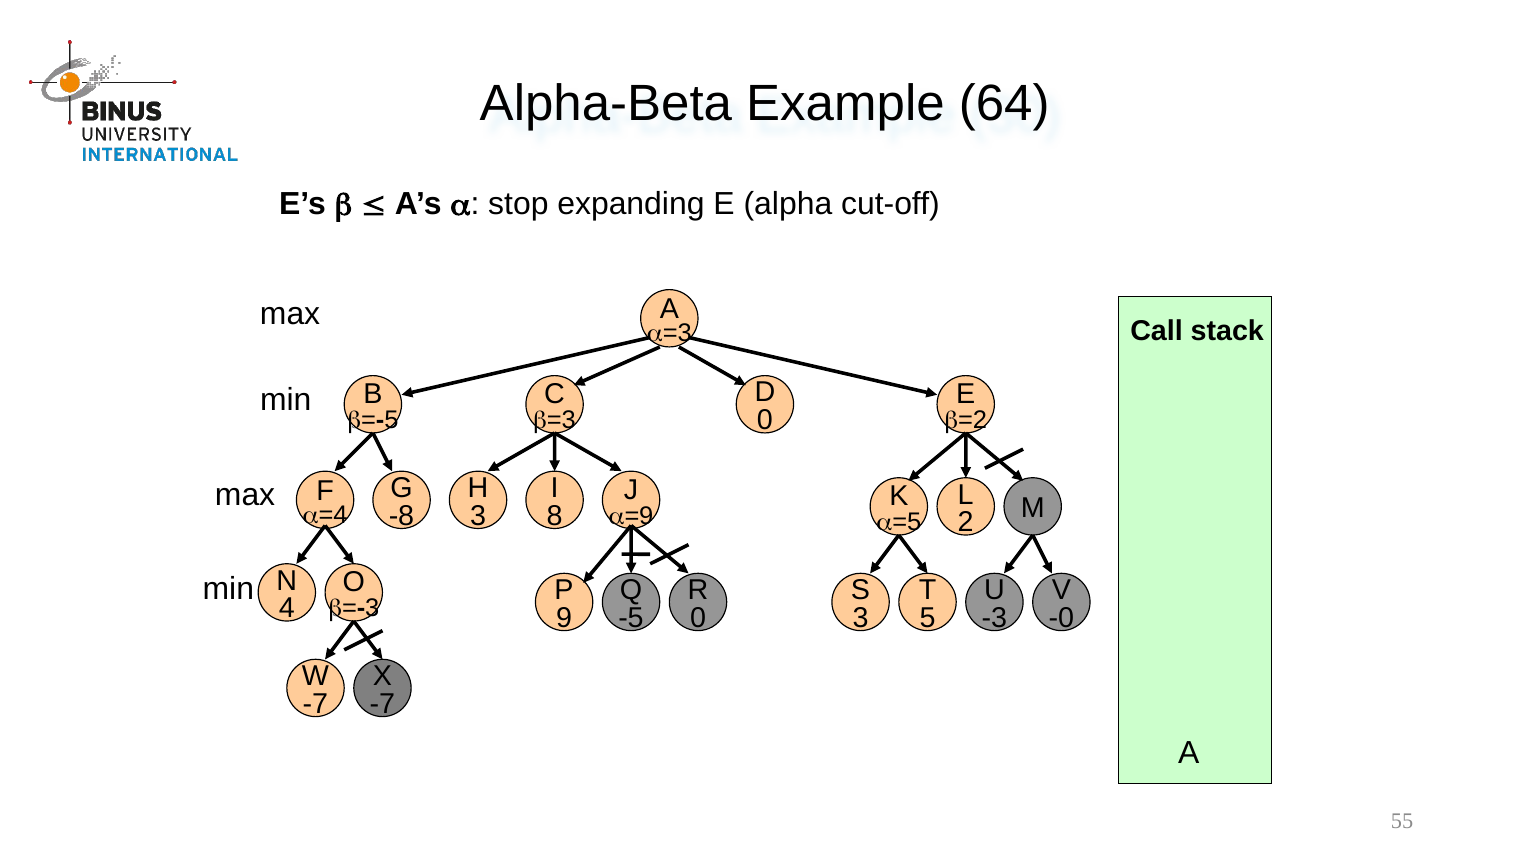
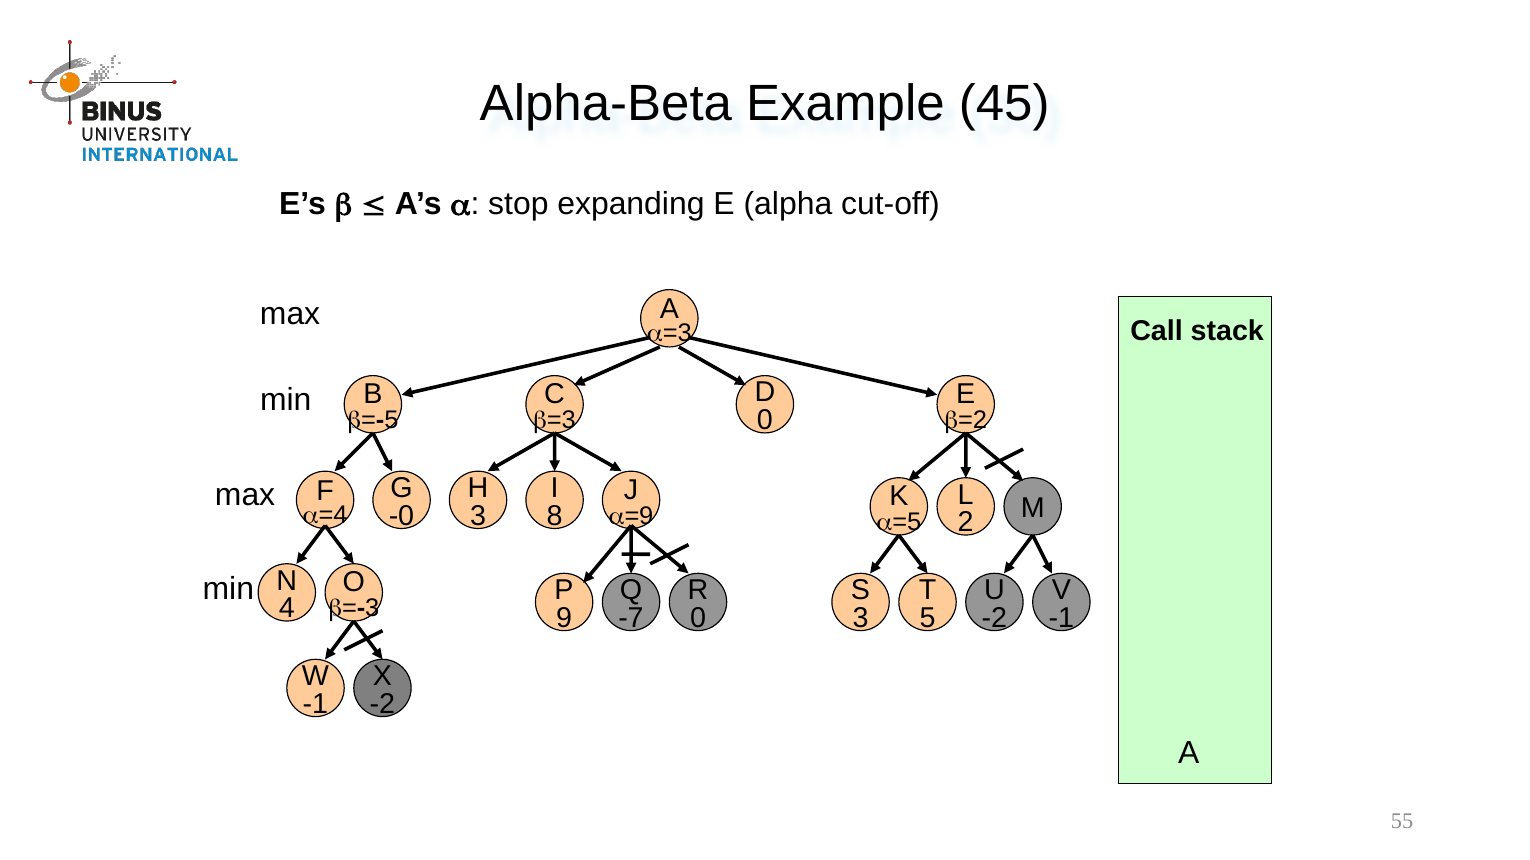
64: 64 -> 45 (1004, 104)
-8: -8 -> -0 (401, 516)
-5: -5 -> -7 (631, 618)
-3: -3 -> -2 (994, 618)
-0: -0 -> -1 (1061, 618)
-7: -7 -> -1 (315, 704)
-7: -7 -> -2 (382, 704)
